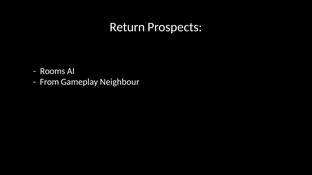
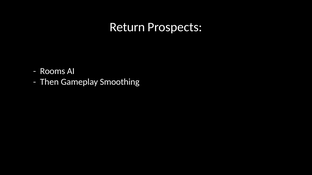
From: From -> Then (49, 82)
Neighbour: Neighbour -> Smoothing (120, 82)
